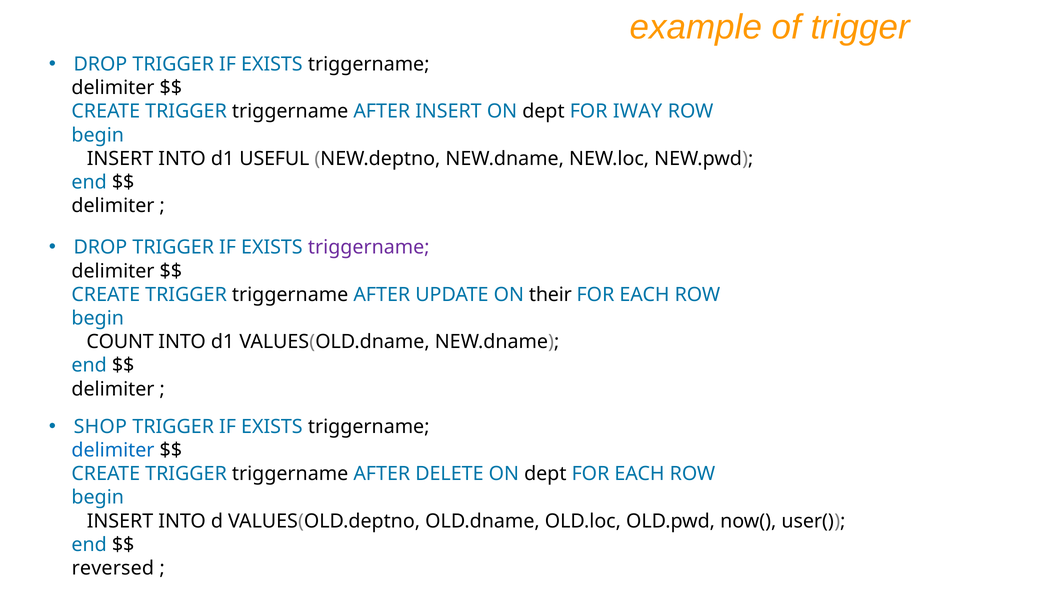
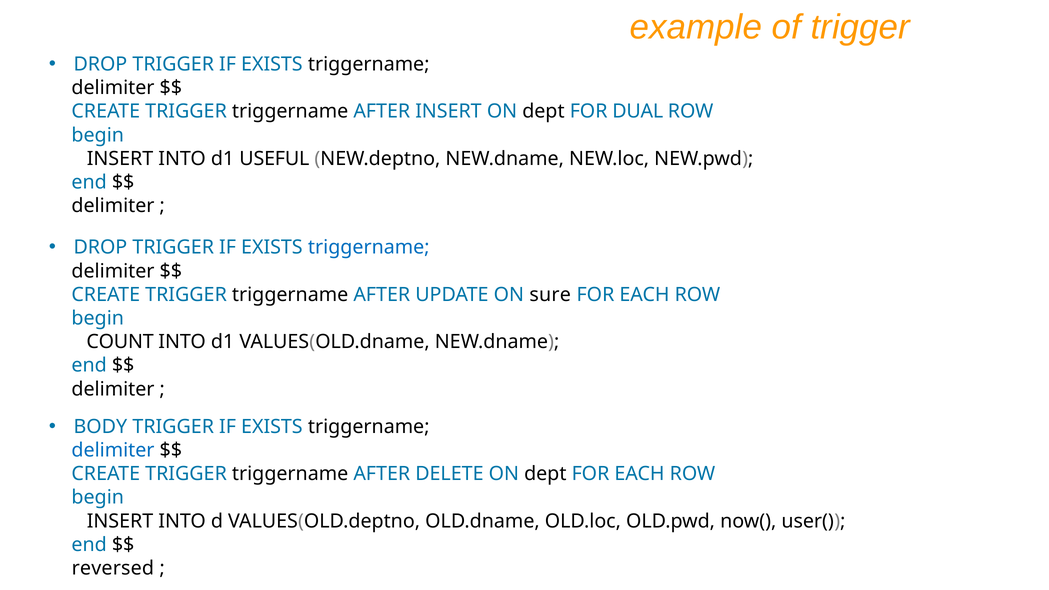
IWAY: IWAY -> DUAL (638, 111)
triggername colour: purple -> blue (369, 247)
their: their -> sure (550, 295)
SHOP: SHOP -> BODY (100, 427)
